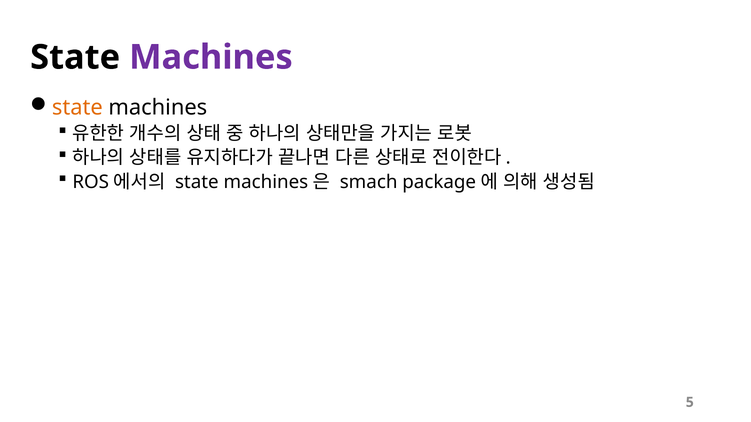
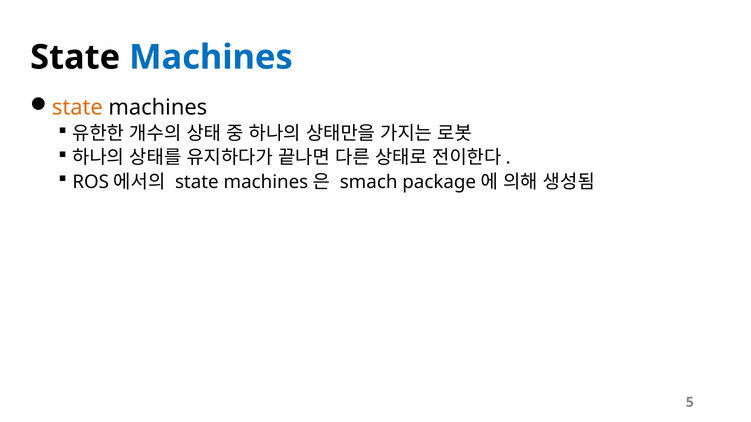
Machines colour: purple -> blue (211, 57)
